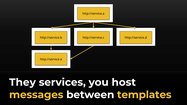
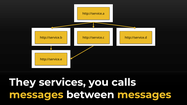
host: host -> calls (124, 82)
between templates: templates -> messages (144, 95)
